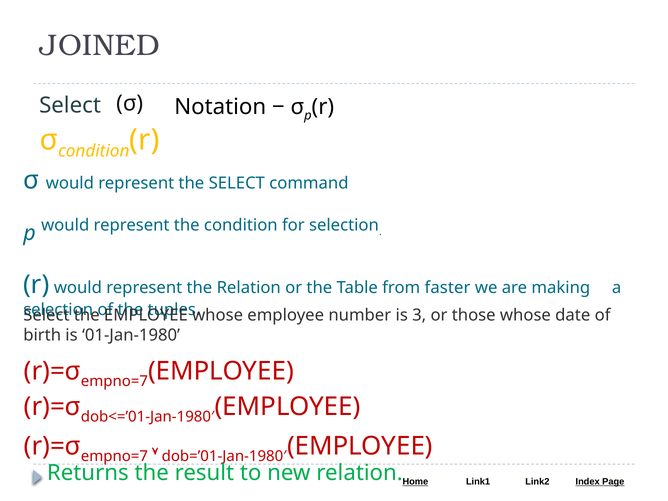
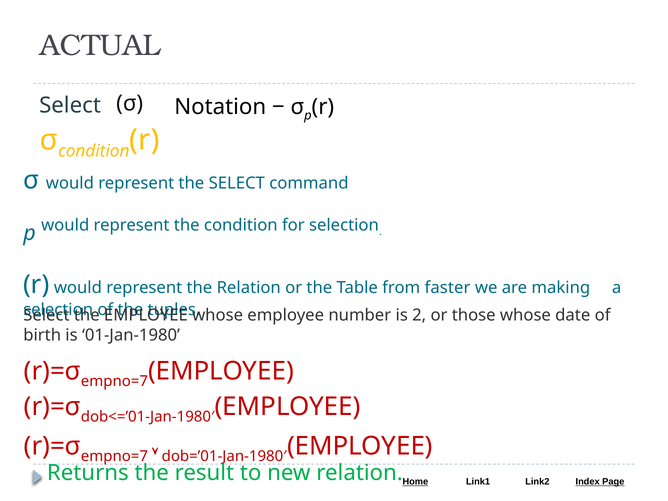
JOINED: JOINED -> ACTUAL (100, 46)
3: 3 -> 2 (419, 315)
